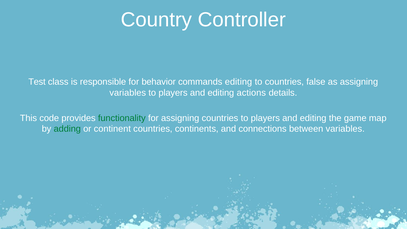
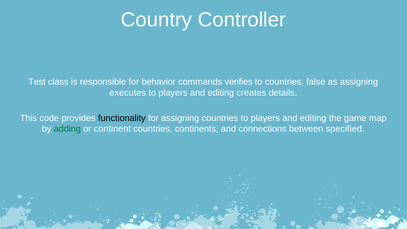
commands editing: editing -> verifies (239, 82)
variables: variables -> executes (128, 93)
actions: actions -> creates (251, 93)
functionality colour: green -> black (122, 118)
between variables: variables -> specified (345, 129)
